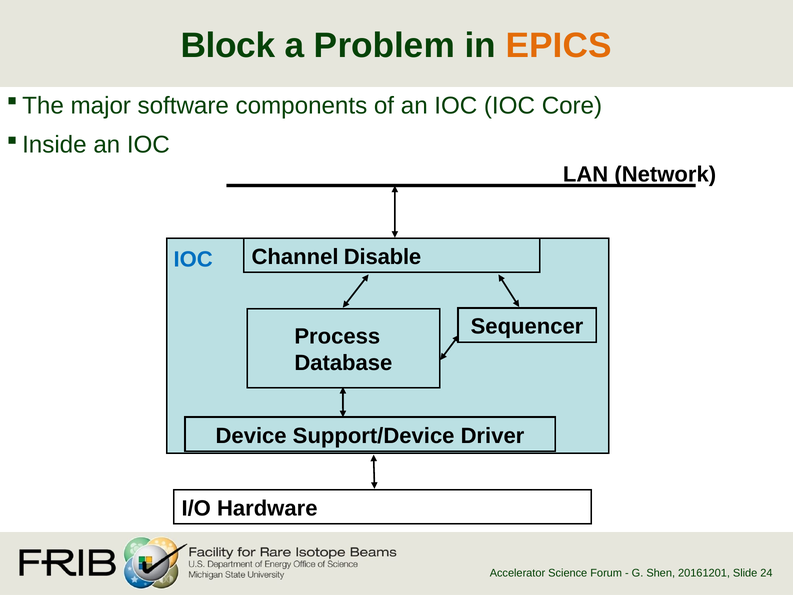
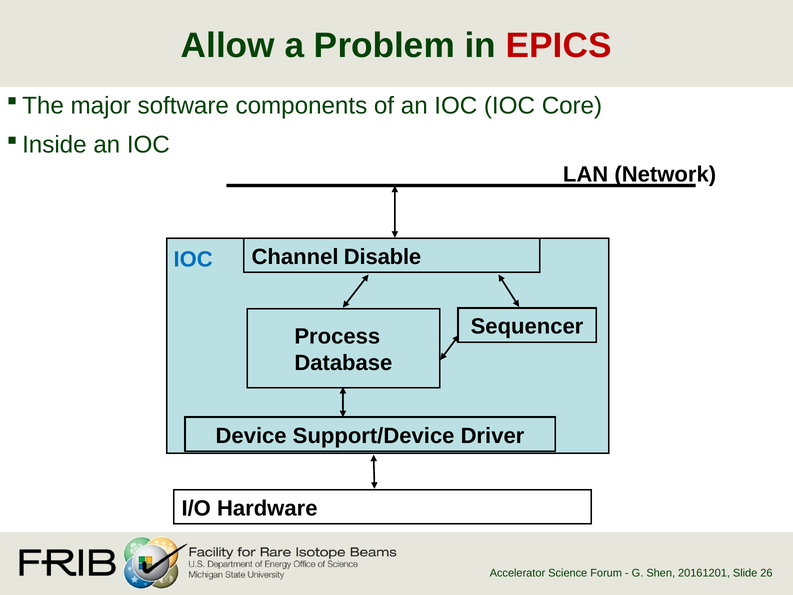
Block: Block -> Allow (228, 45)
EPICS colour: orange -> red (559, 45)
24: 24 -> 26 (766, 573)
